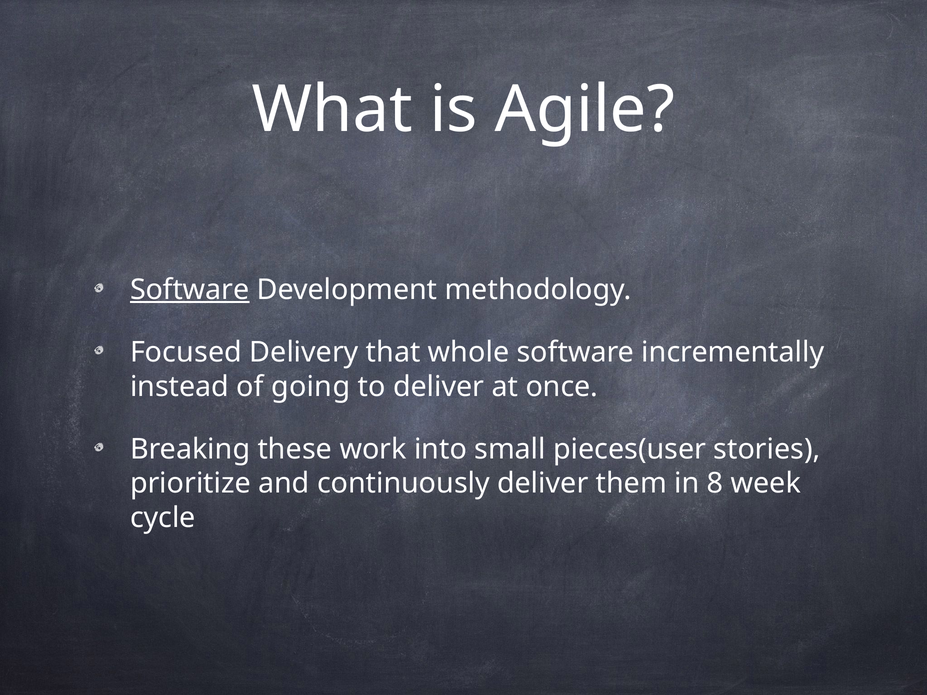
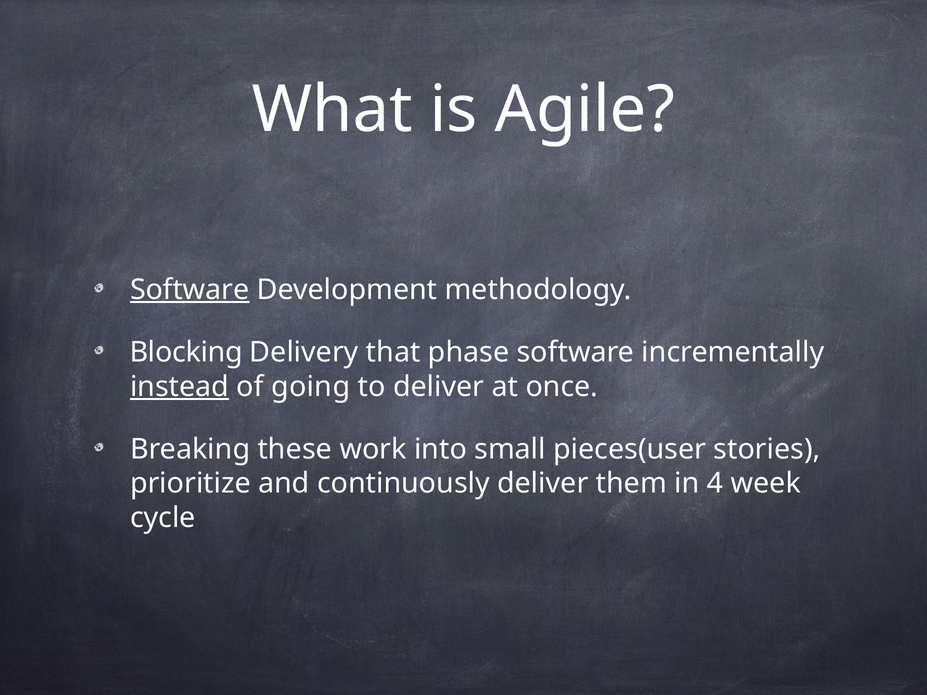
Focused: Focused -> Blocking (186, 352)
whole: whole -> phase (469, 352)
instead underline: none -> present (180, 387)
8: 8 -> 4 (715, 484)
